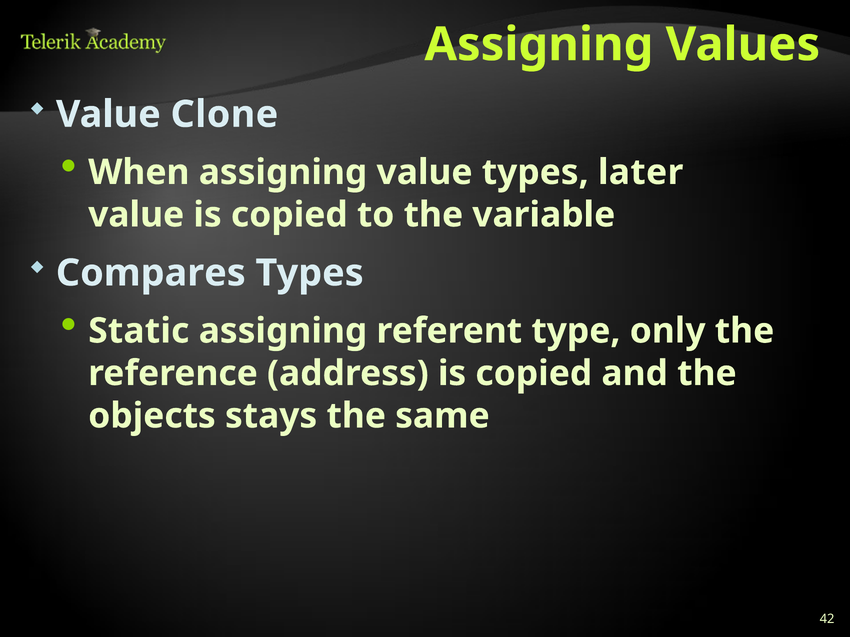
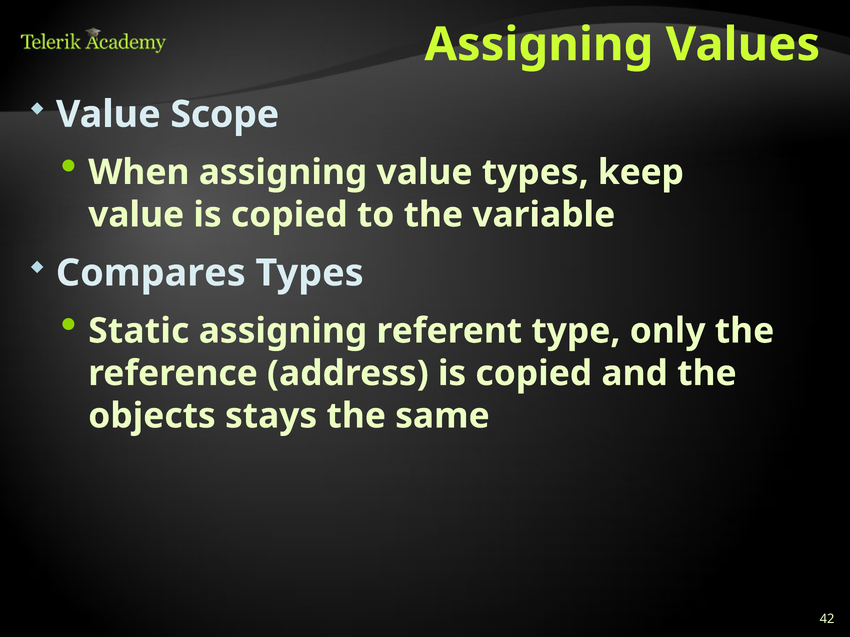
Clone: Clone -> Scope (225, 114)
later: later -> keep (641, 172)
